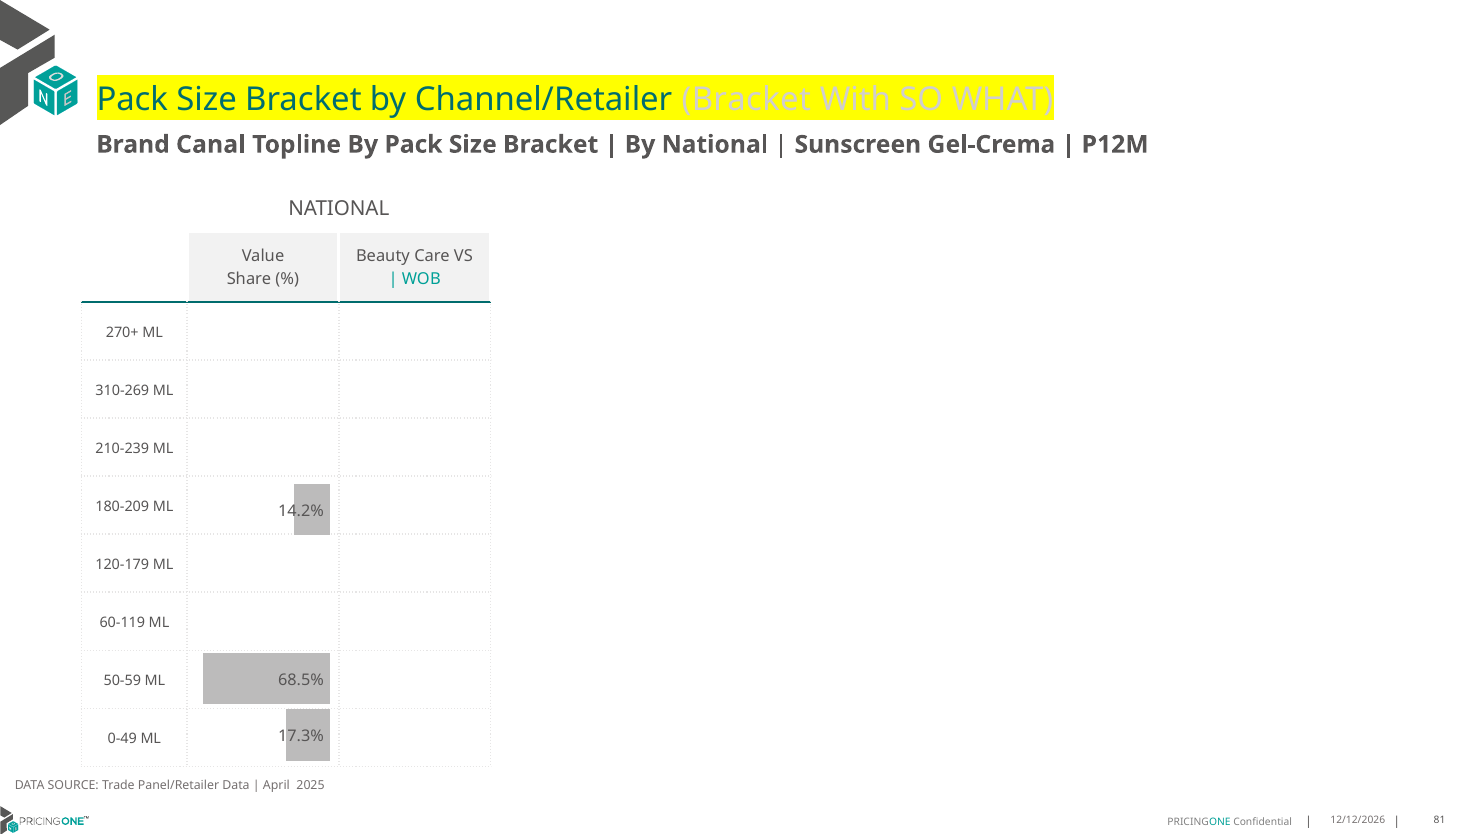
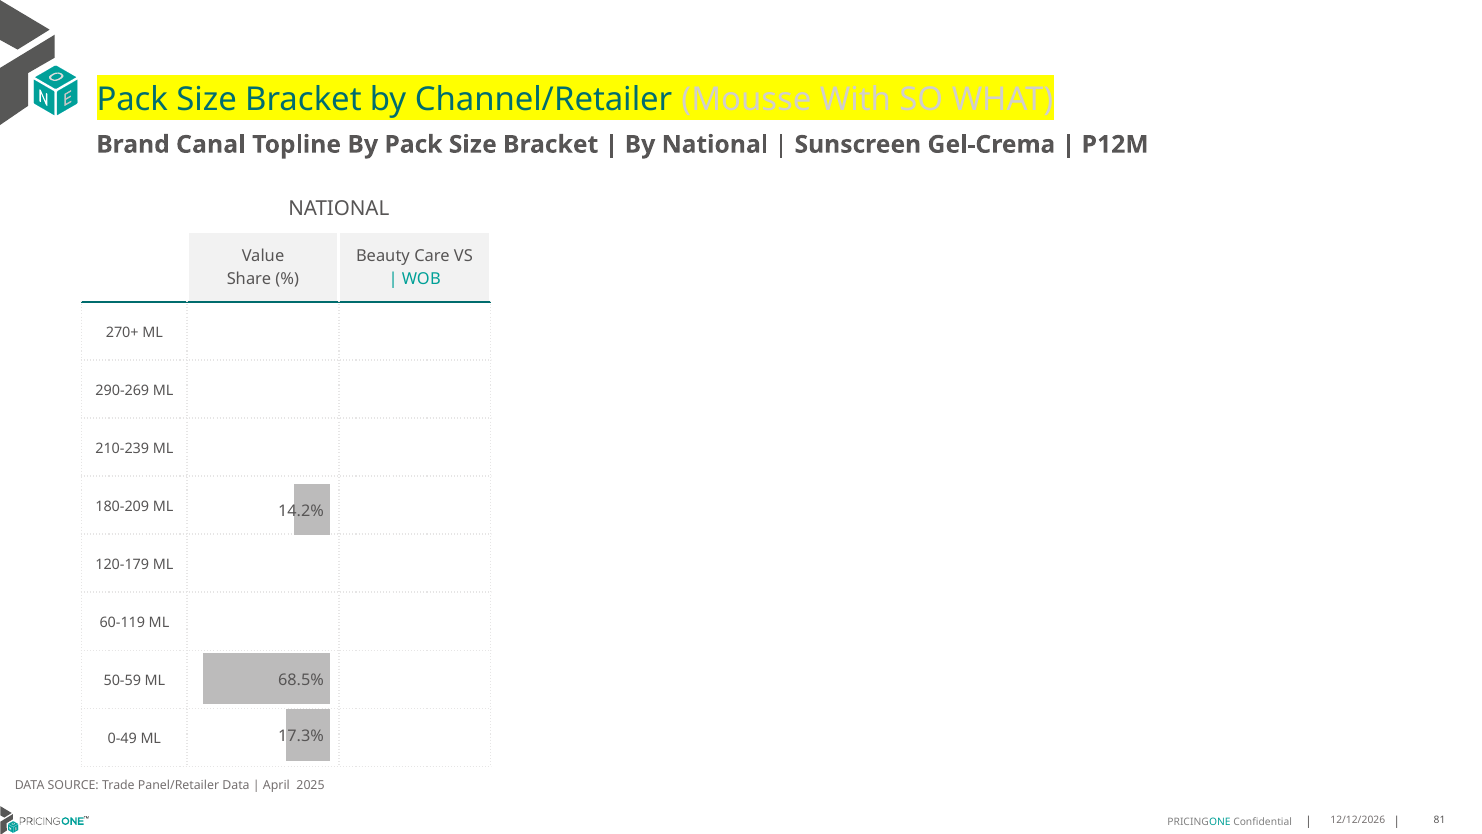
Channel/Retailer Bracket: Bracket -> Mousse (746, 100)
310-269: 310-269 -> 290-269 (122, 390)
